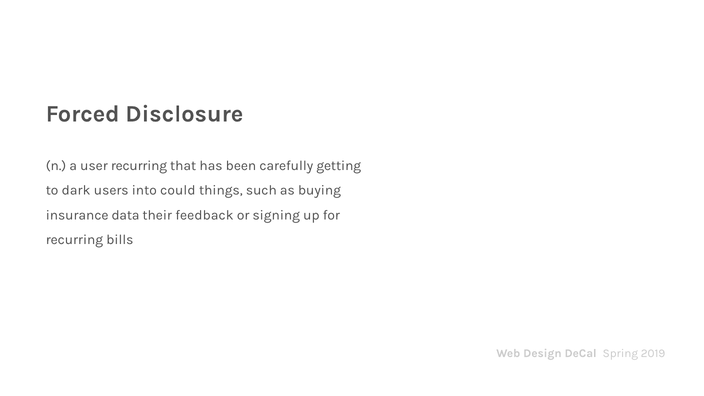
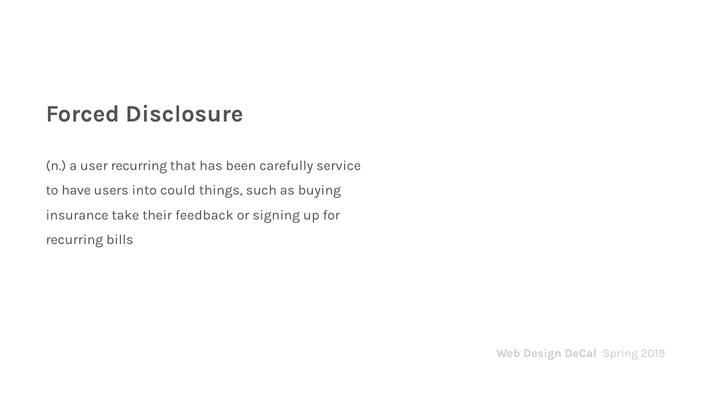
getting: getting -> service (339, 166)
dark: dark -> have (76, 190)
data: data -> take (125, 215)
